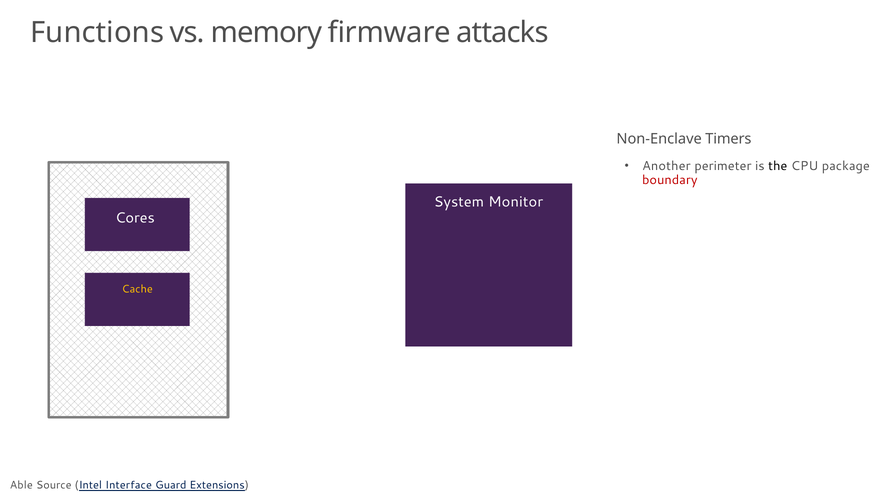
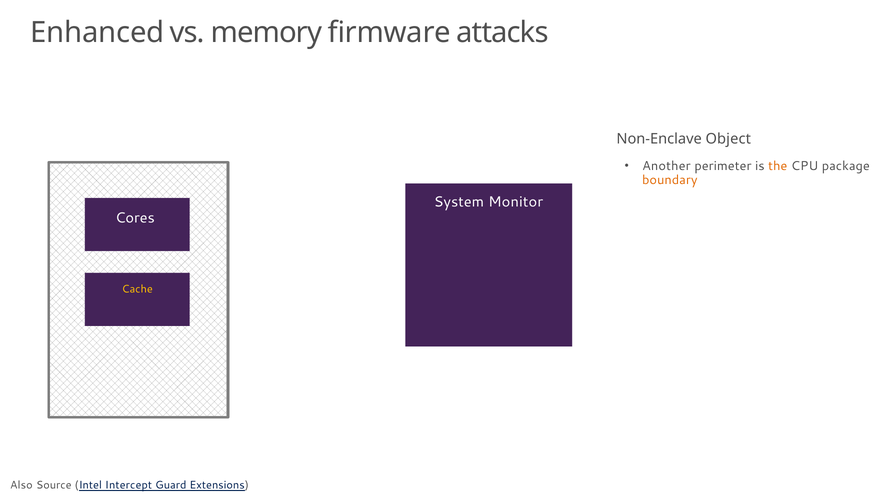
Functions: Functions -> Enhanced (97, 33)
Timers: Timers -> Object (728, 139)
the colour: black -> orange (778, 166)
boundary colour: red -> orange (670, 180)
Able: Able -> Also (21, 485)
Interface: Interface -> Intercept (129, 485)
